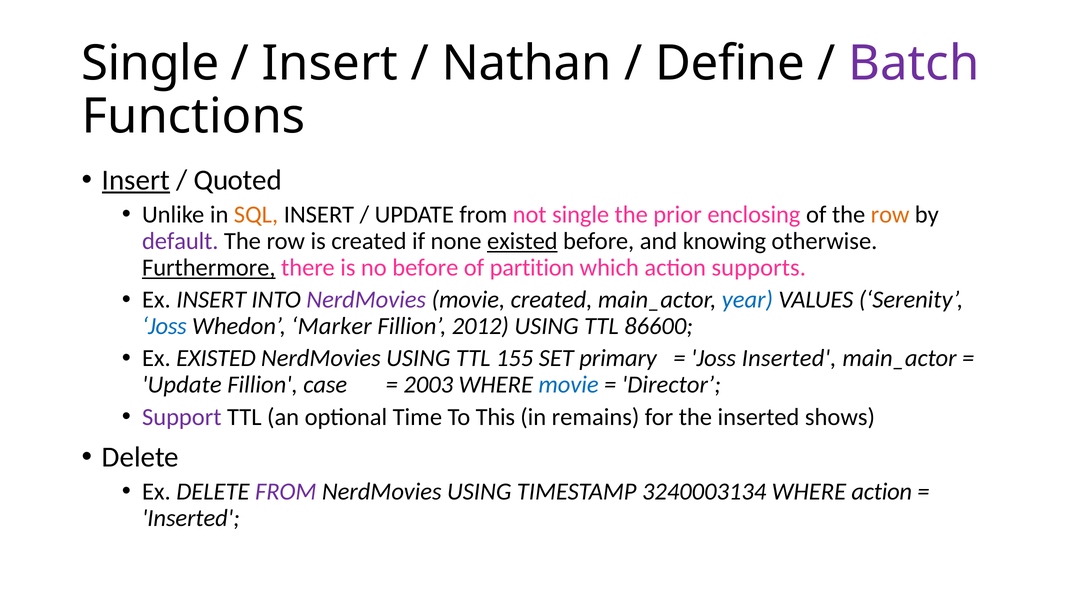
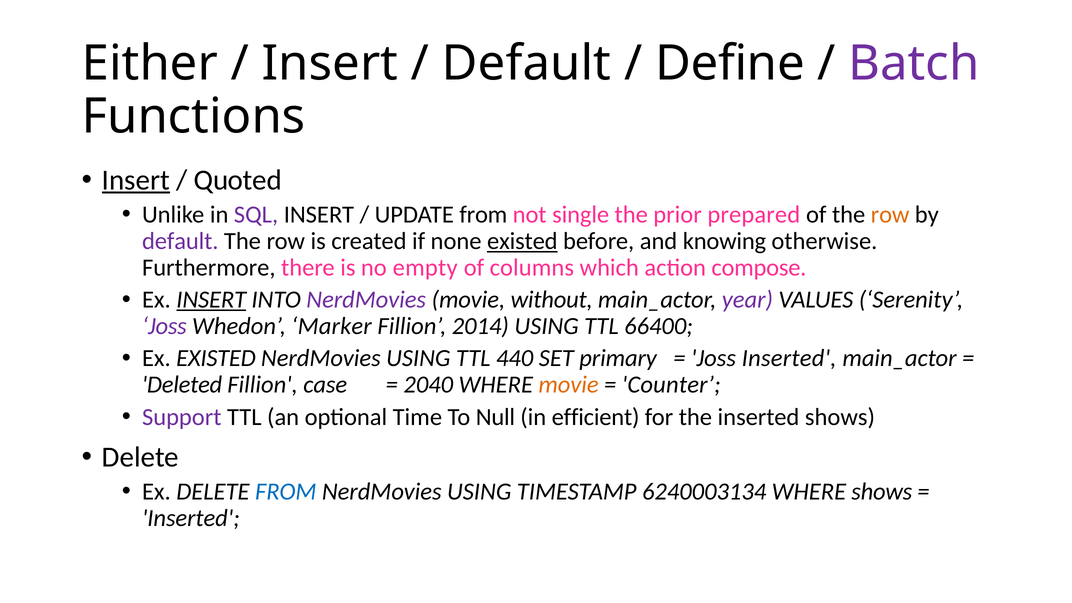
Single: Single -> Either (150, 64)
Nathan: Nathan -> Default (527, 64)
SQL colour: orange -> purple (256, 215)
enclosing: enclosing -> prepared (754, 215)
Furthermore underline: present -> none (209, 268)
no before: before -> empty (425, 268)
partition: partition -> columns (532, 268)
supports: supports -> compose (759, 268)
INSERT underline: none -> present (211, 300)
movie created: created -> without (552, 300)
year colour: blue -> purple (747, 300)
Joss colour: blue -> purple (164, 326)
2012: 2012 -> 2014 (480, 326)
86600: 86600 -> 66400 (659, 326)
155: 155 -> 440 (515, 358)
Update: Update -> Deleted (182, 385)
2003: 2003 -> 2040 (428, 385)
movie colour: blue -> orange (569, 385)
Director: Director -> Counter (671, 385)
This: This -> Null (495, 417)
remains: remains -> efficient (596, 417)
FROM colour: purple -> blue (286, 492)
3240003134: 3240003134 -> 6240003134 (704, 492)
WHERE action: action -> shows (882, 492)
